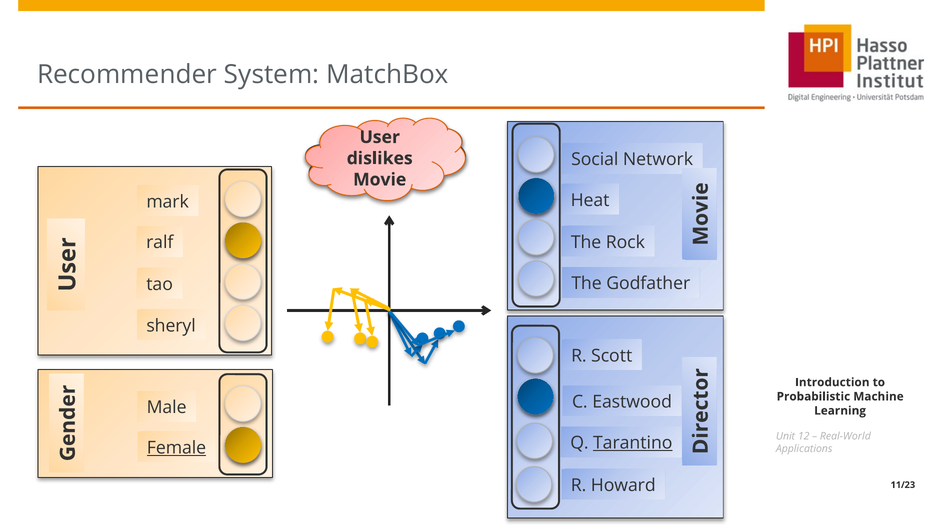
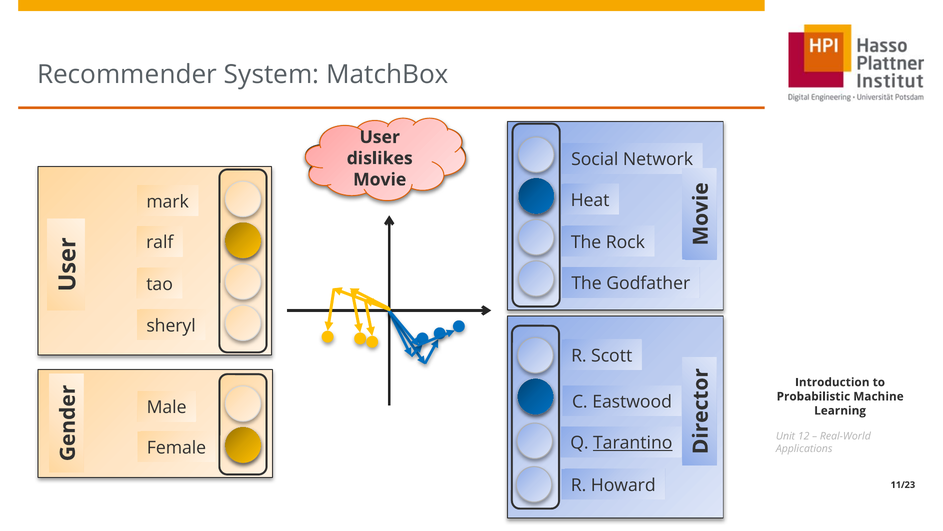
Female underline: present -> none (177, 447)
